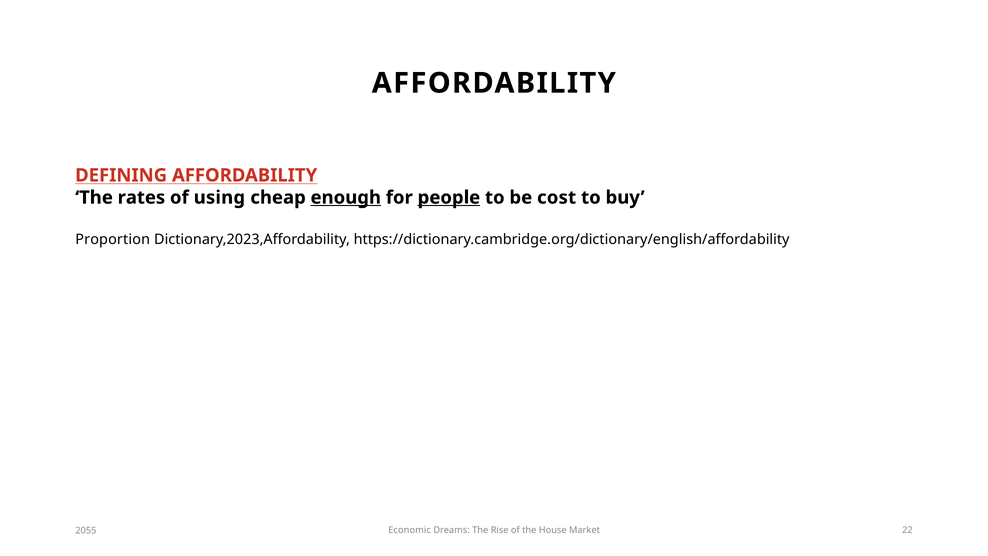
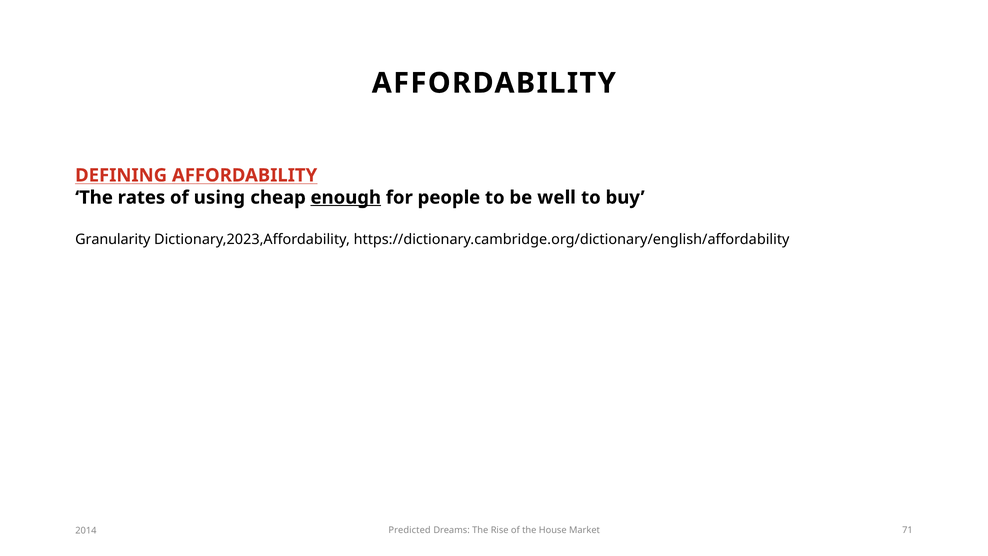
people underline: present -> none (449, 197)
cost: cost -> well (557, 197)
Proportion: Proportion -> Granularity (113, 239)
Economic: Economic -> Predicted (410, 530)
22: 22 -> 71 (907, 530)
2055: 2055 -> 2014 (86, 531)
